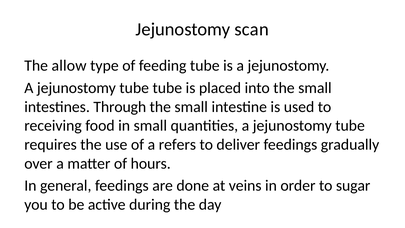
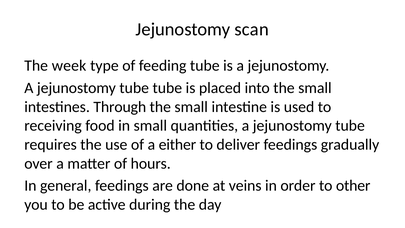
allow: allow -> week (69, 66)
refers: refers -> either (177, 145)
sugar: sugar -> other (353, 186)
